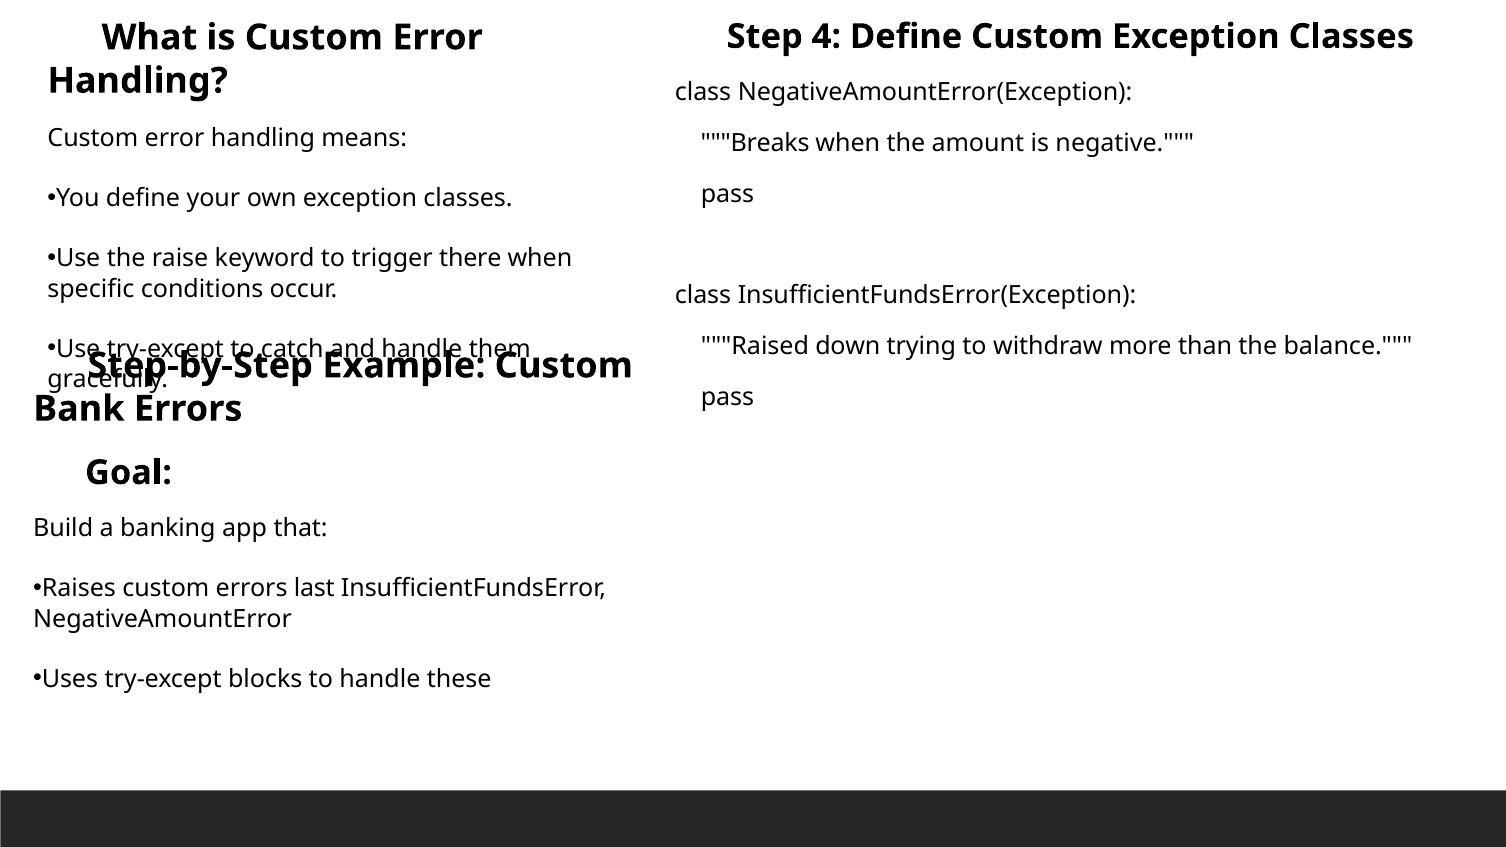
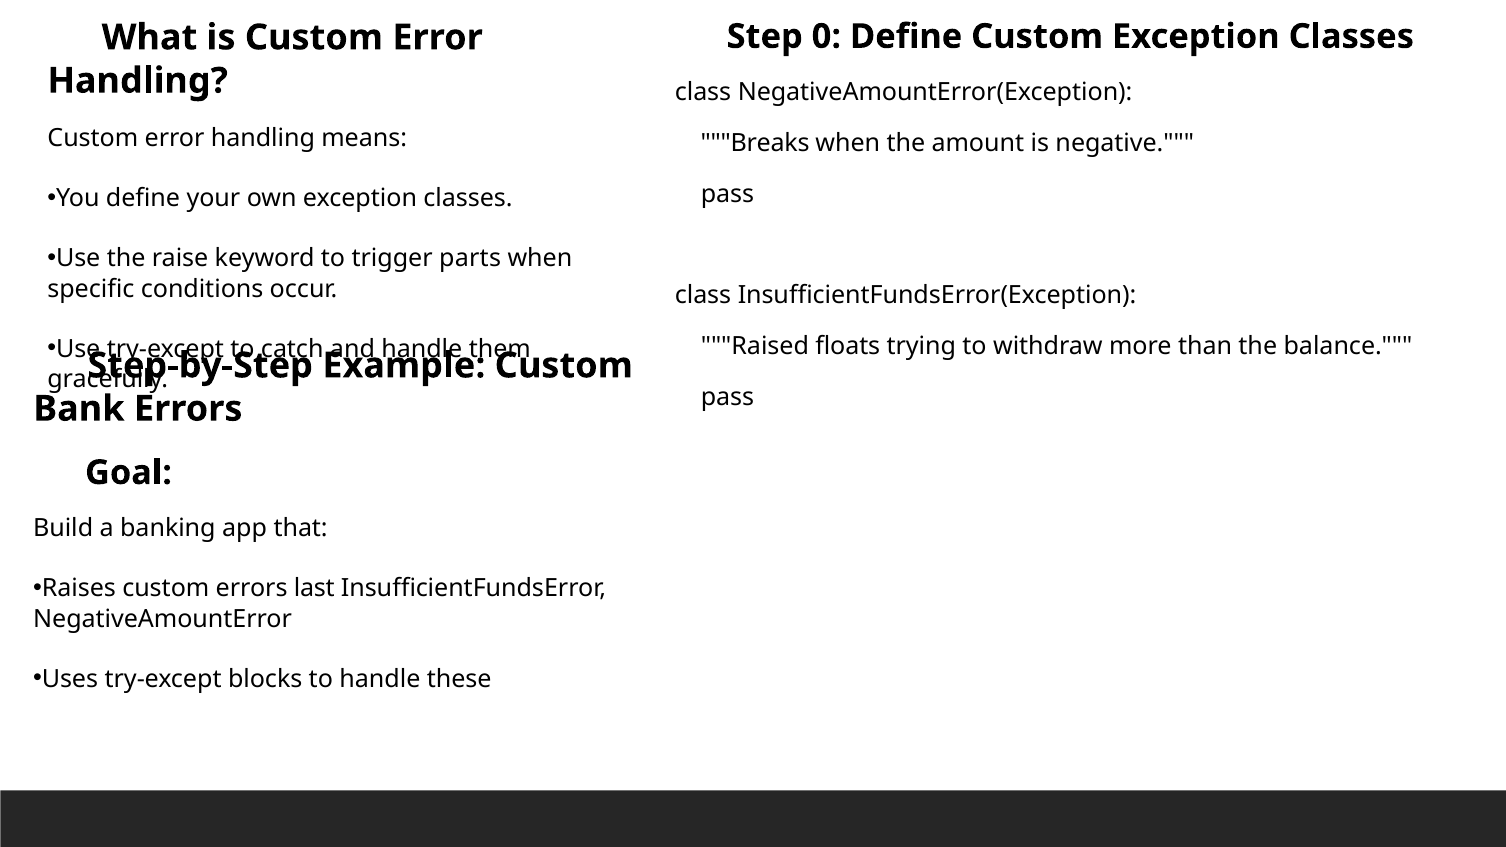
4: 4 -> 0 (826, 37)
there: there -> parts (470, 259)
down: down -> floats (848, 346)
